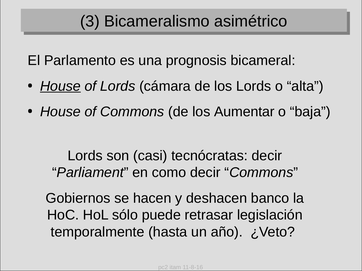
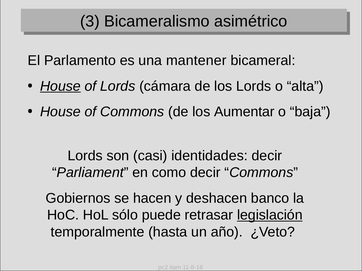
prognosis: prognosis -> mantener (196, 61)
tecnócratas: tecnócratas -> identidades (210, 156)
legislación underline: none -> present (270, 215)
